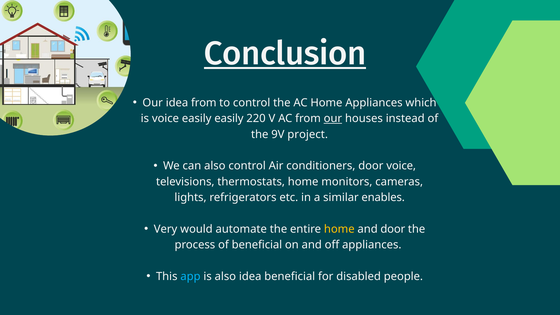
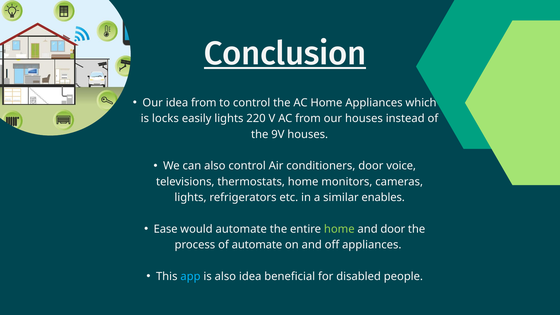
is voice: voice -> locks (165, 119)
easily easily: easily -> lights (229, 119)
our underline: present -> none (333, 119)
9V project: project -> houses (308, 134)
Very: Very -> Ease (166, 229)
home colour: yellow -> light green (339, 229)
of beneficial: beneficial -> automate (257, 245)
